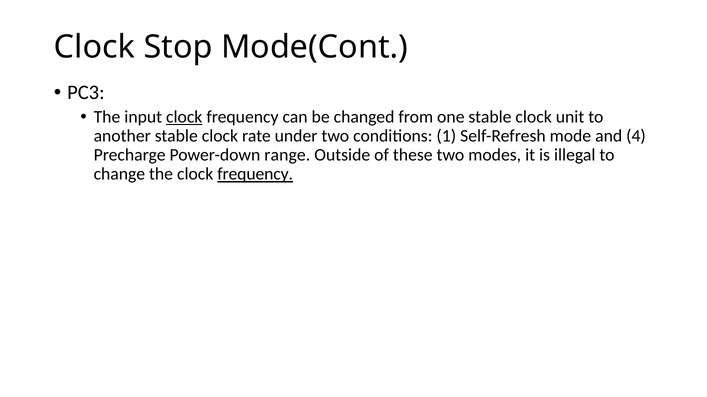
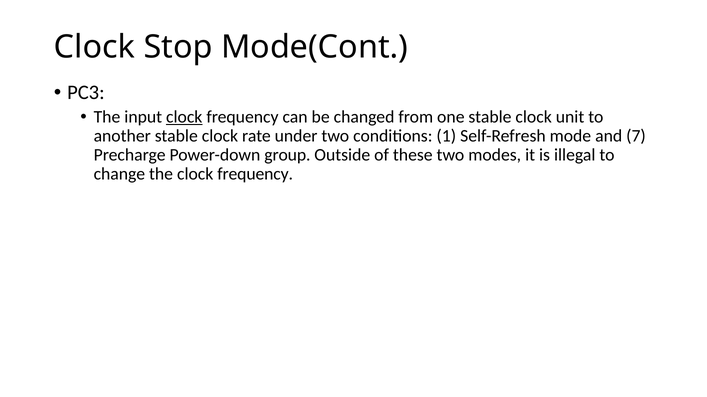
4: 4 -> 7 (636, 136)
range: range -> group (287, 155)
frequency underline: present -> none (255, 174)
